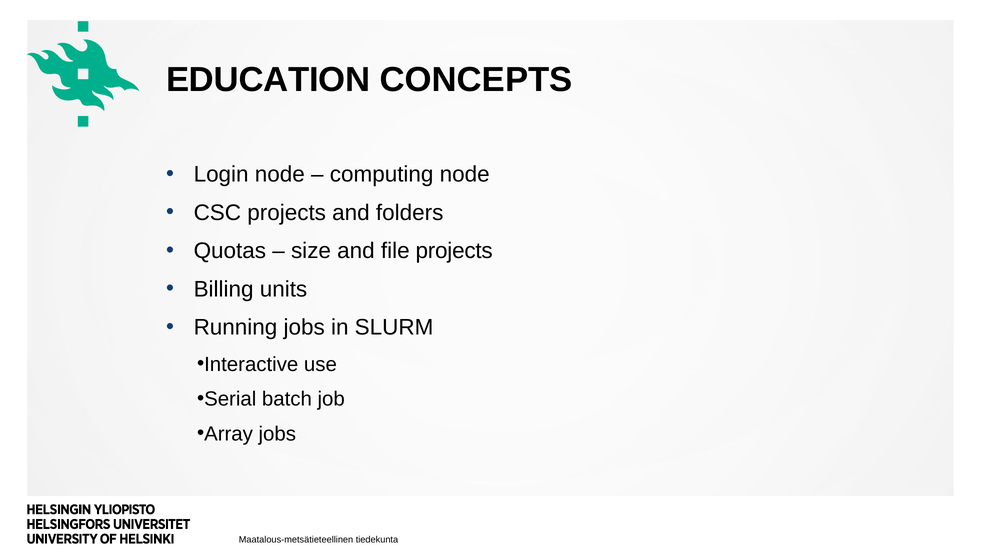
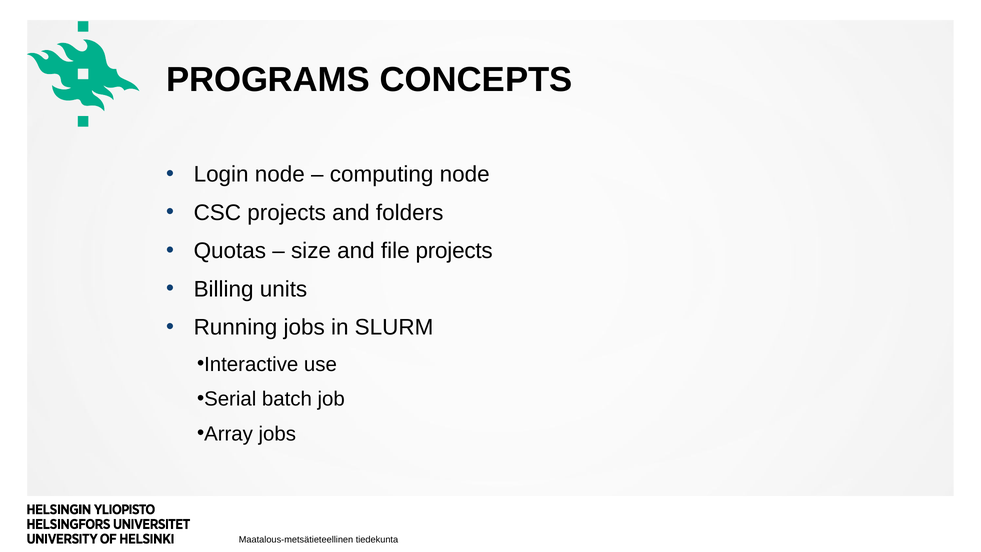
EDUCATION: EDUCATION -> PROGRAMS (268, 80)
